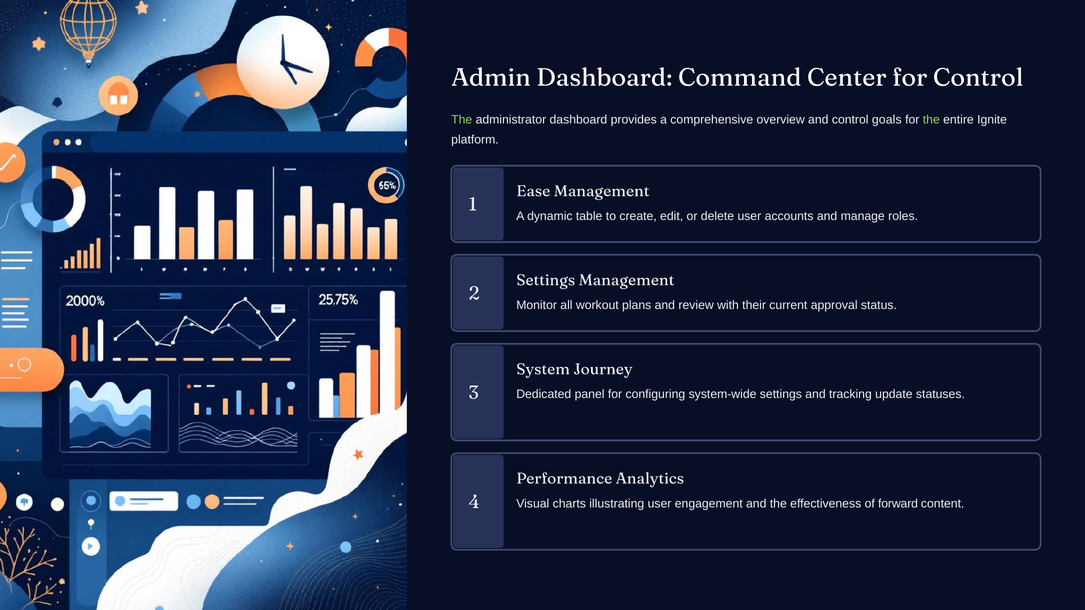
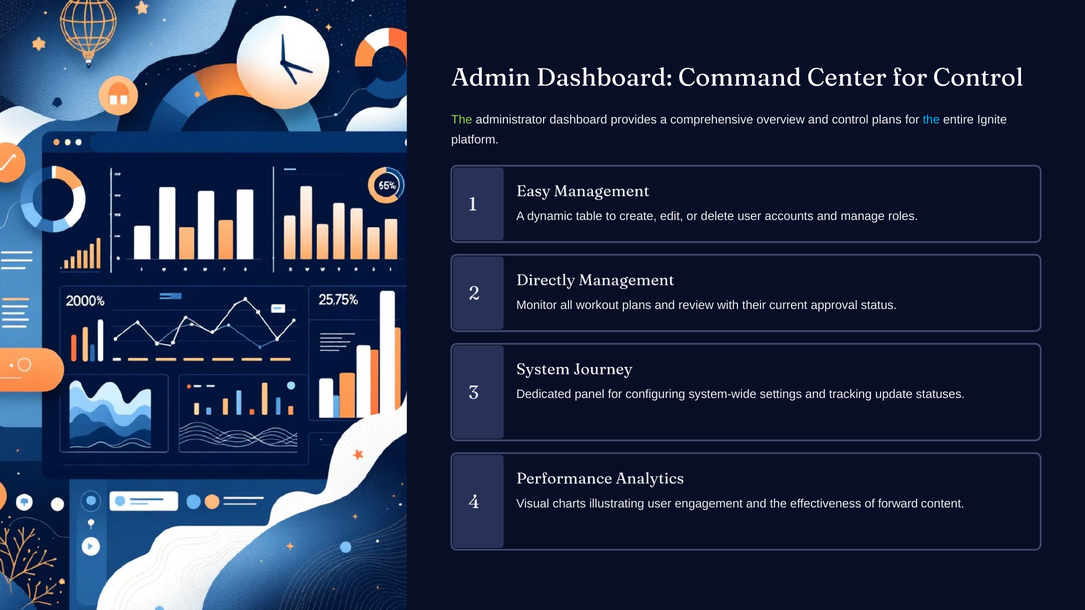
control goals: goals -> plans (887, 120)
the colour: light green -> light blue (931, 120)
Ease: Ease -> Easy (533, 191)
Settings: Settings -> Directly (546, 280)
